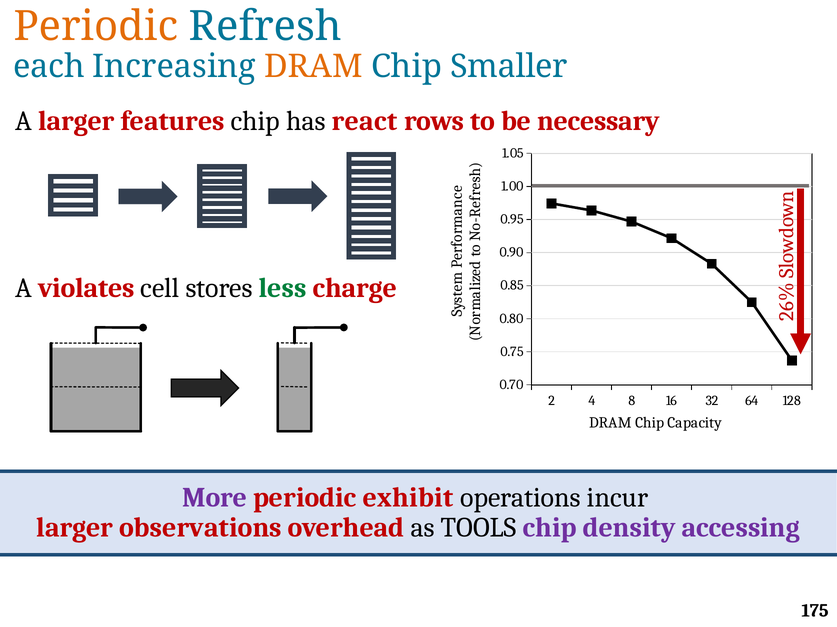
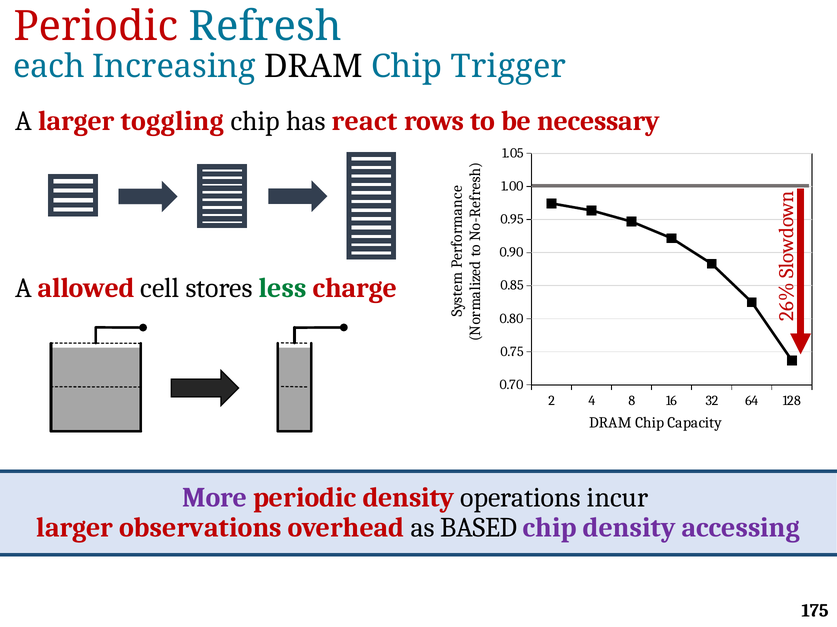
Periodic colour: orange -> red (96, 27)
DRAM colour: orange -> black (313, 67)
Smaller: Smaller -> Trigger (509, 67)
features: features -> toggling (172, 121)
violates: violates -> allowed (86, 288)
periodic exhibit: exhibit -> density (408, 498)
TOOLS: TOOLS -> BASED (479, 528)
